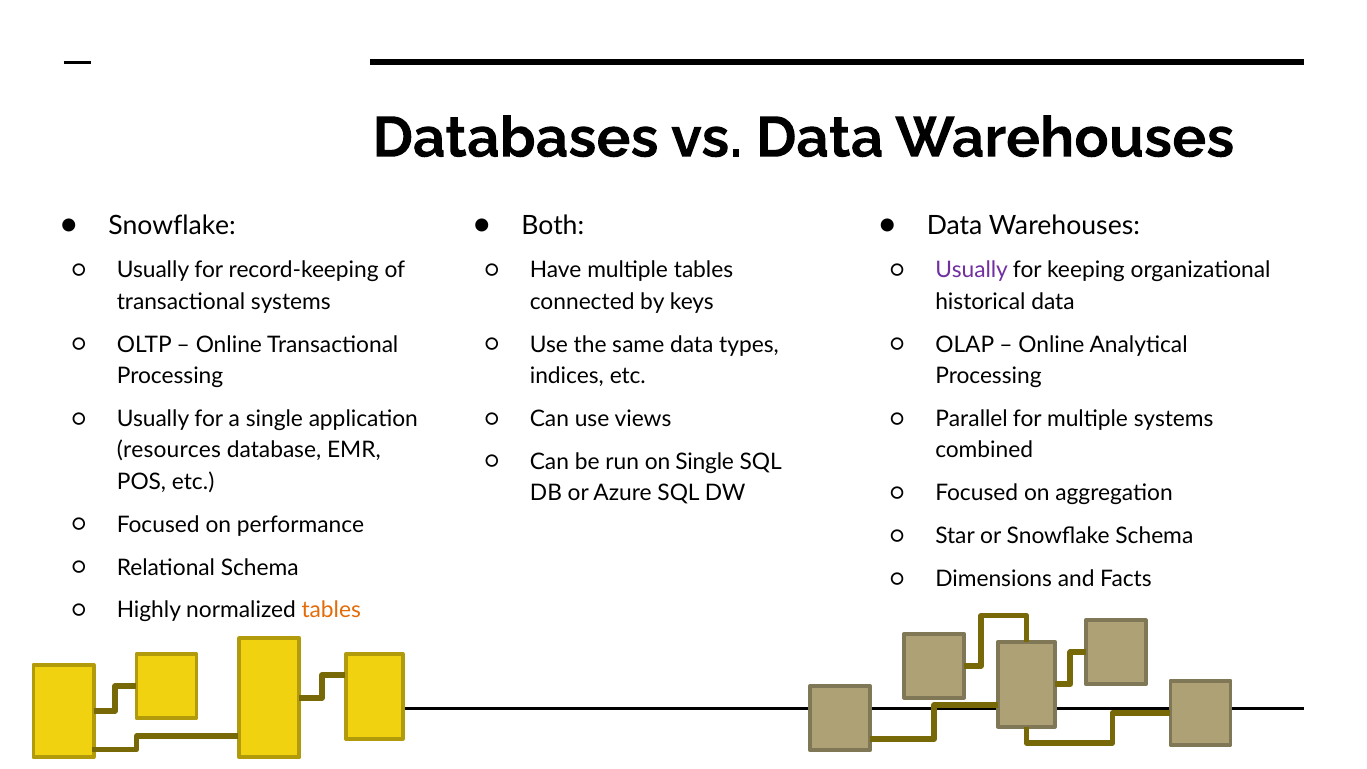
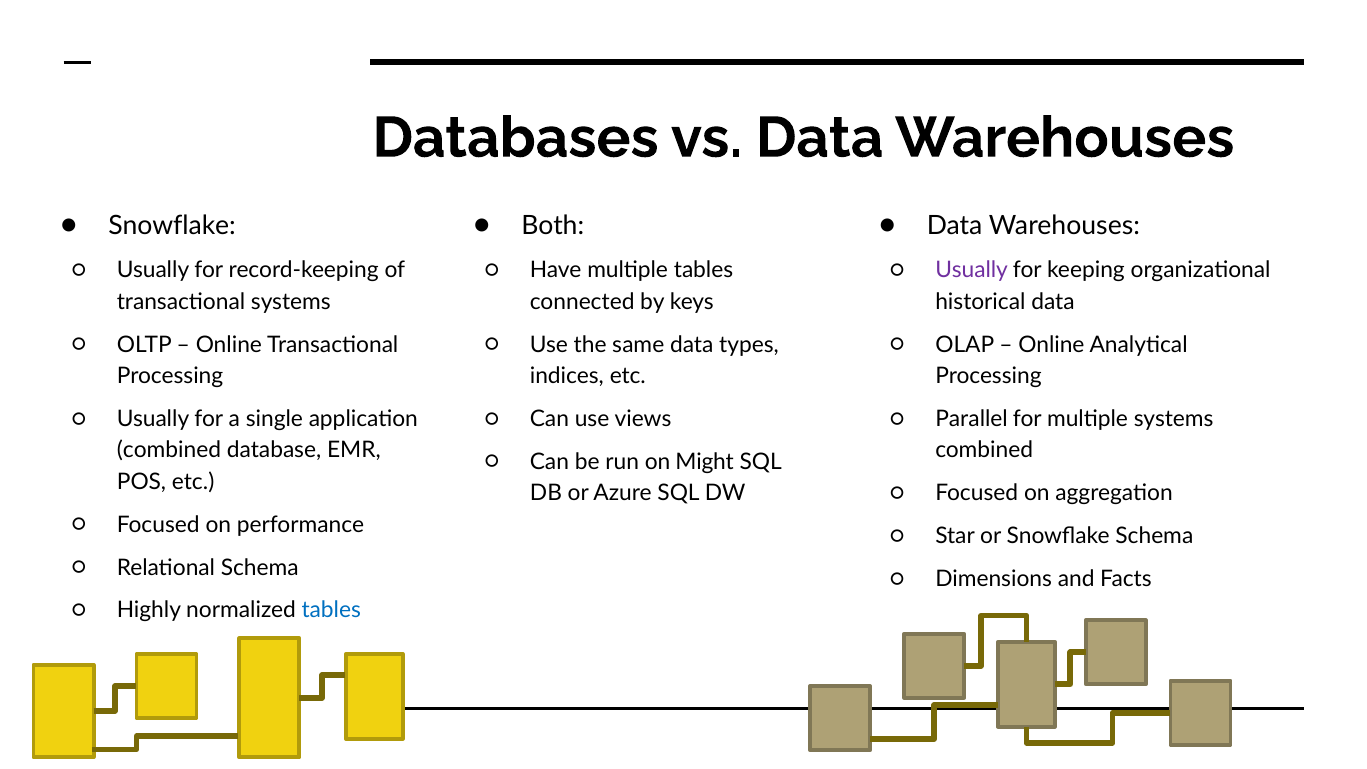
resources: resources -> combined (169, 450)
on Single: Single -> Might (705, 462)
tables colour: orange -> blue (331, 610)
